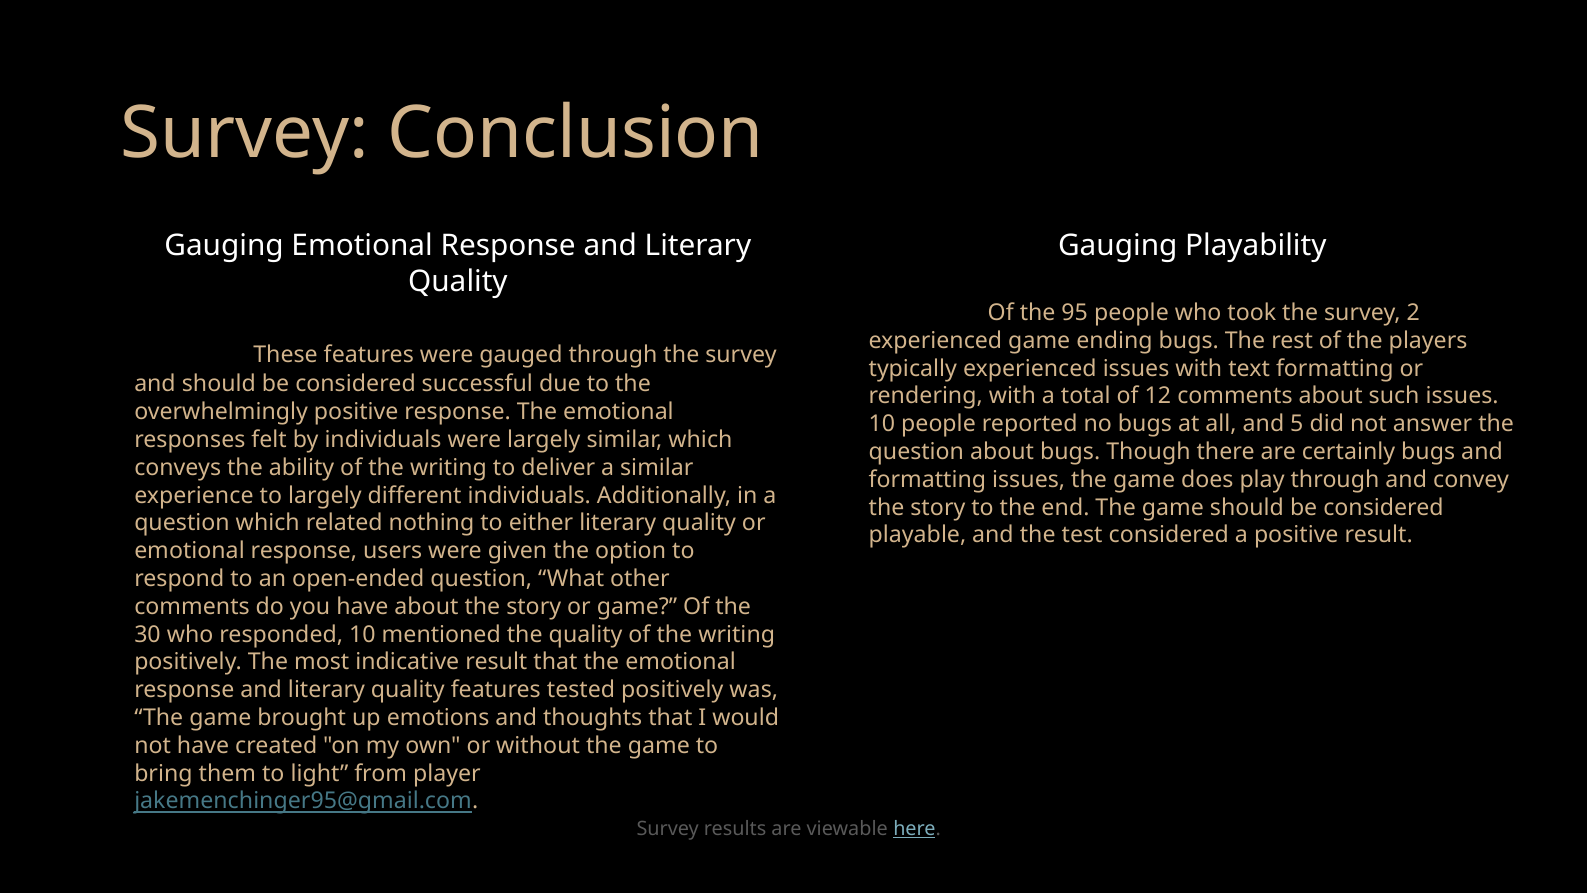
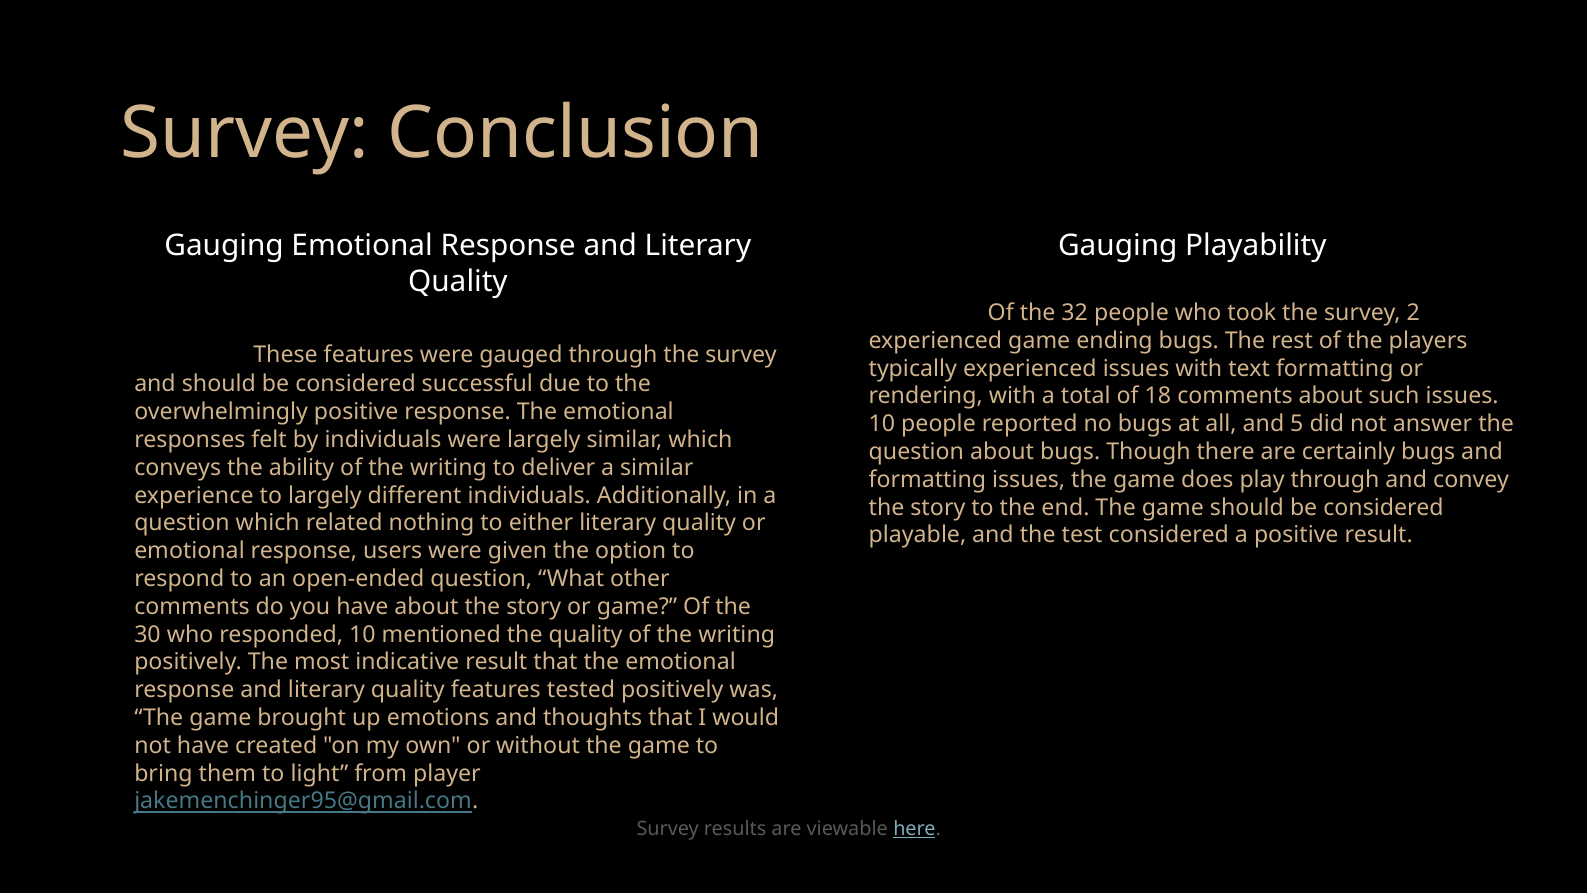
95: 95 -> 32 (1075, 313)
12: 12 -> 18 (1158, 396)
